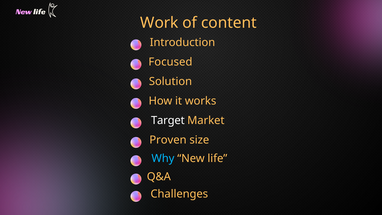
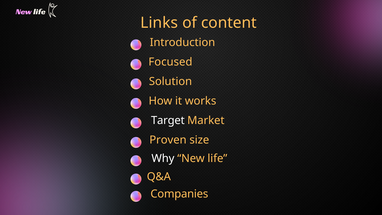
Work: Work -> Links (159, 23)
Why colour: light blue -> white (163, 158)
Challenges: Challenges -> Companies (179, 194)
